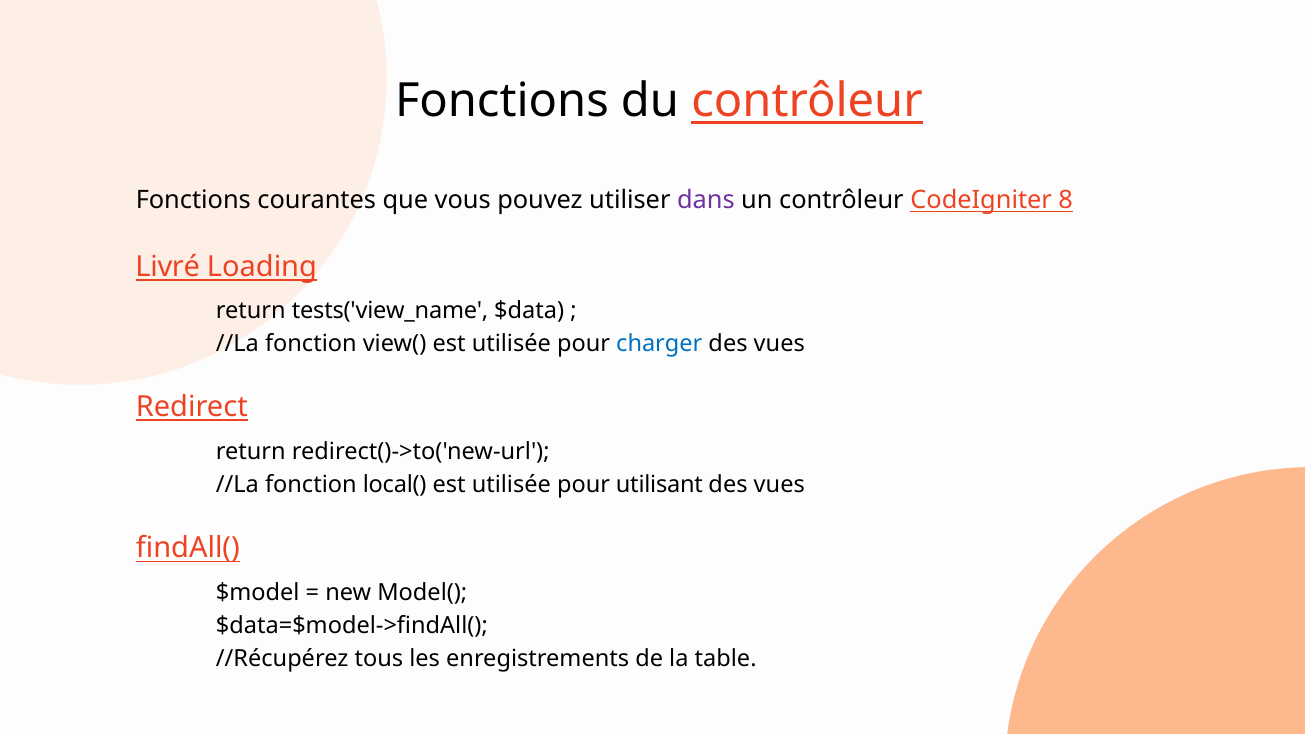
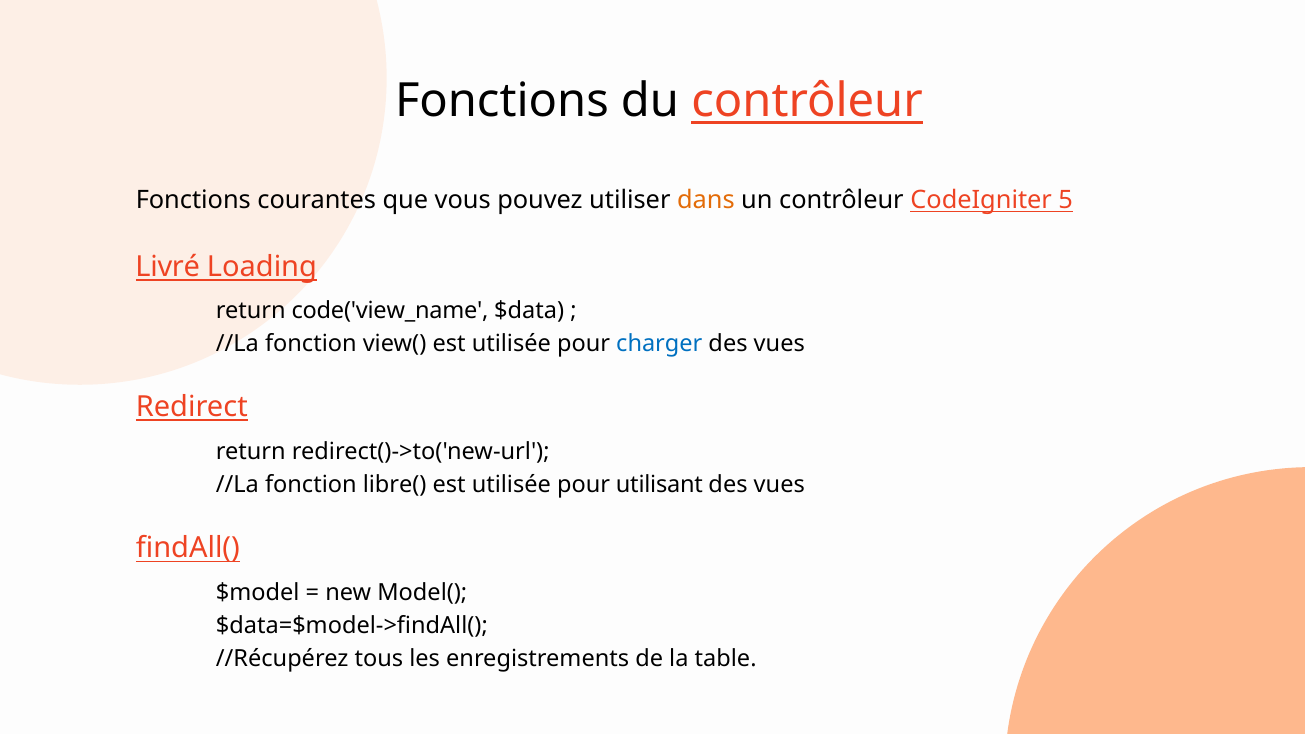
dans colour: purple -> orange (706, 200)
8: 8 -> 5 (1066, 200)
tests('view_name: tests('view_name -> code('view_name (390, 311)
local(: local( -> libre( (395, 484)
